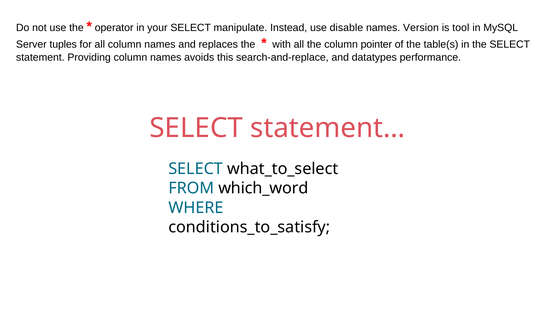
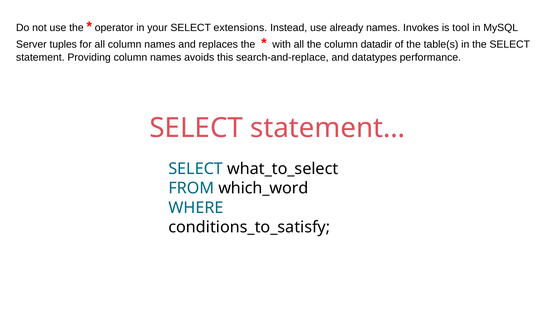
manipulate: manipulate -> extensions (240, 28)
disable: disable -> already (346, 28)
Version: Version -> Invokes (421, 28)
pointer: pointer -> datadir (376, 44)
